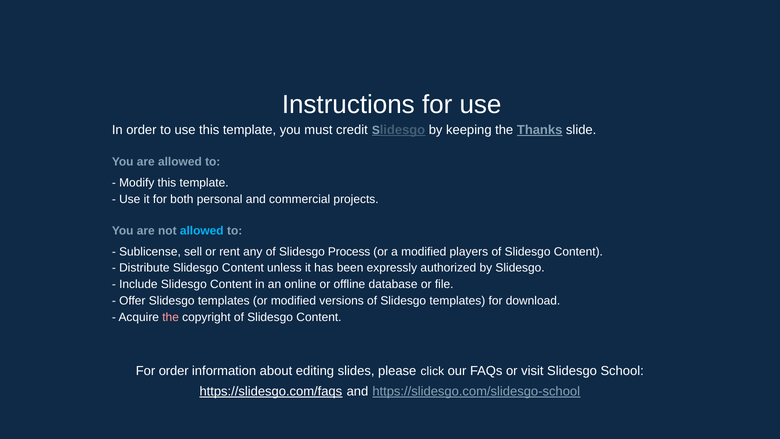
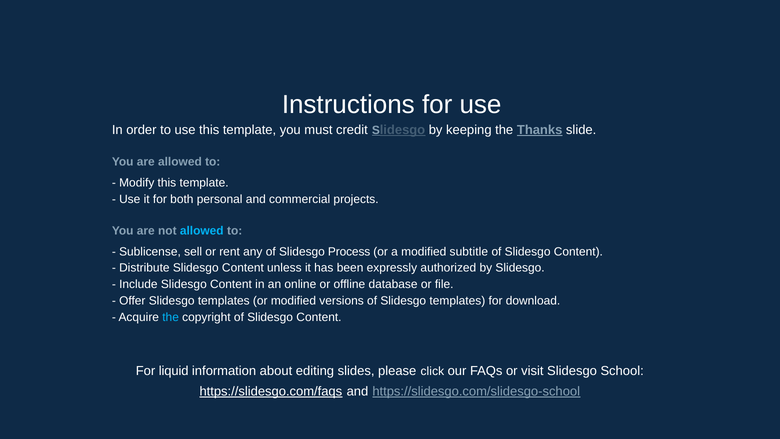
players: players -> subtitle (469, 251)
the colour: pink -> light blue (171, 317)
For order: order -> liquid (174, 371)
